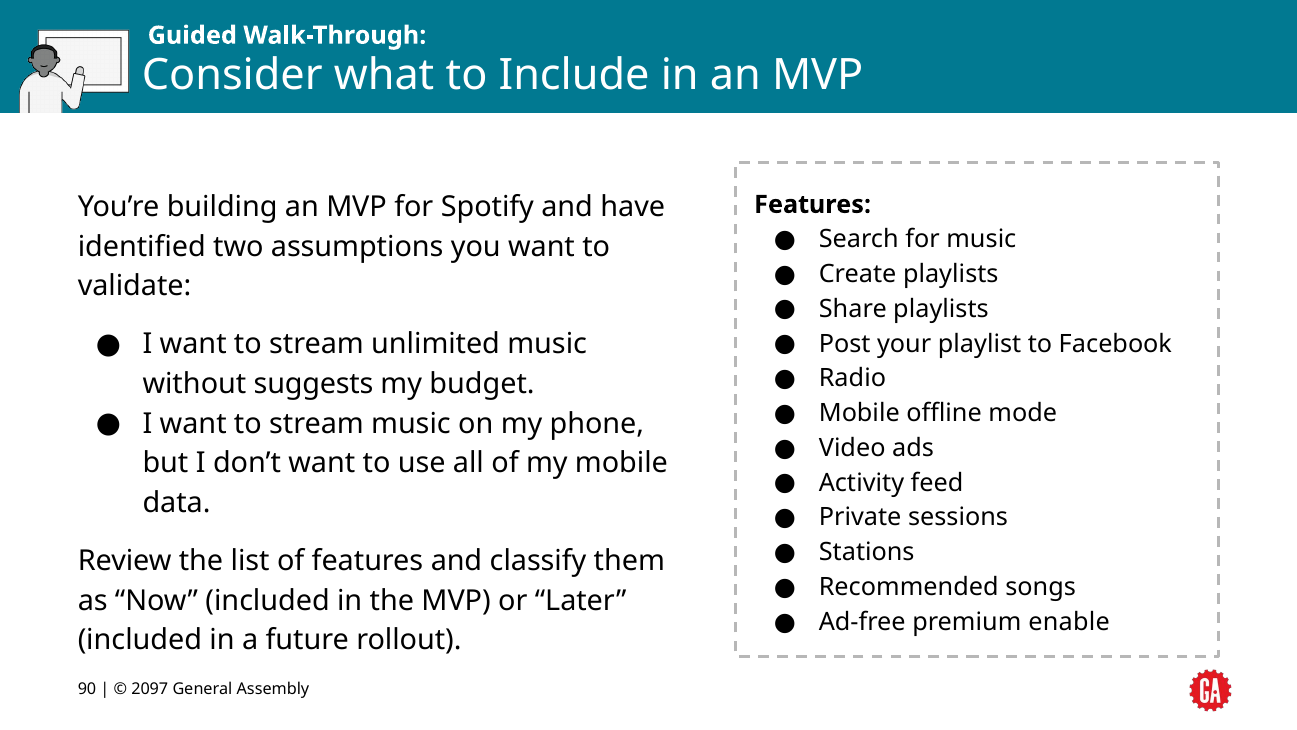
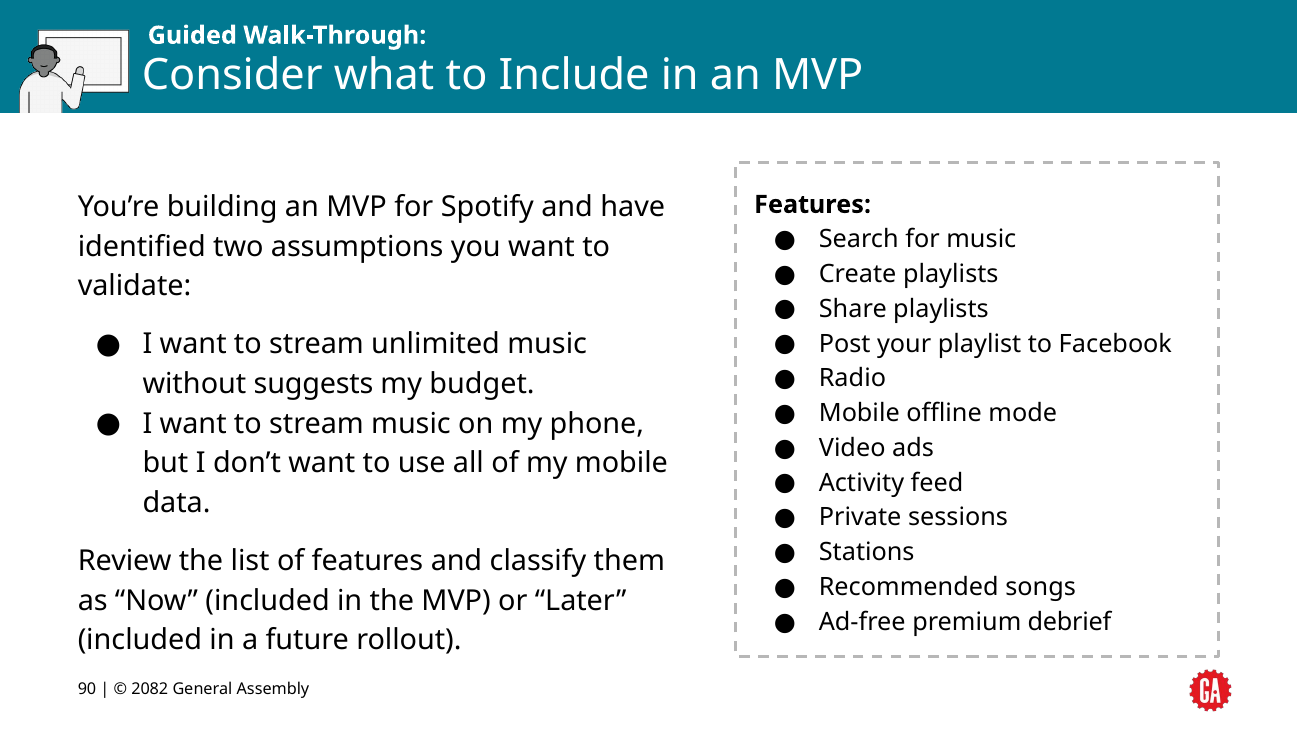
enable: enable -> debrief (1069, 622)
2097: 2097 -> 2082 (150, 689)
